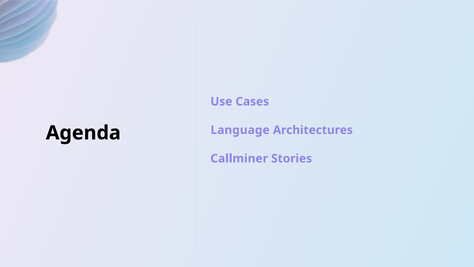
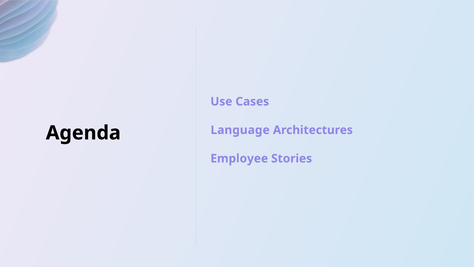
Callminer: Callminer -> Employee (239, 158)
